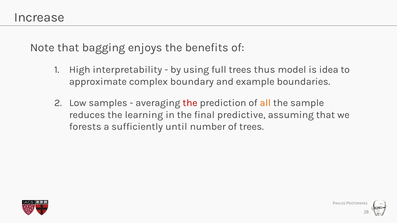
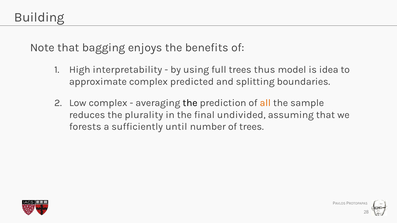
Increase: Increase -> Building (39, 17)
boundary: boundary -> predicted (192, 82)
example: example -> splitting (255, 82)
Low samples: samples -> complex (108, 103)
the colour: red -> black (190, 103)
learning: learning -> plurality (144, 115)
predictive: predictive -> undivided (241, 115)
